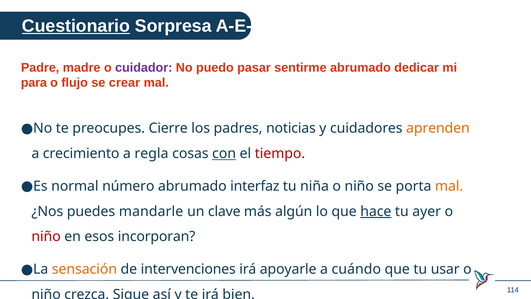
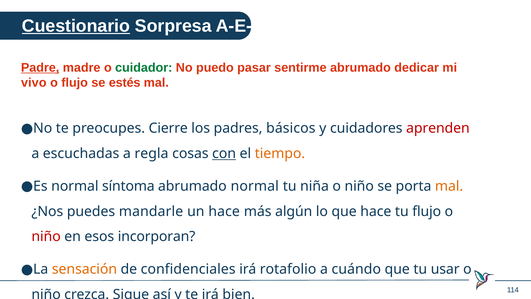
Padre underline: none -> present (40, 68)
cuidador colour: purple -> green (144, 68)
para: para -> vivo (34, 83)
crear: crear -> estés (125, 83)
noticias: noticias -> básicos (291, 128)
aprenden colour: orange -> red (438, 128)
crecimiento: crecimiento -> escuchadas (81, 153)
tiempo colour: red -> orange (280, 153)
número: número -> síntoma (128, 186)
abrumado interfaz: interfaz -> normal (255, 186)
un clave: clave -> hace (224, 211)
hace underline: present -> none (376, 211)
tu ayer: ayer -> flujo (427, 211)
intervenciones: intervenciones -> confidenciales (188, 269)
apoyarle: apoyarle -> rotafolio (288, 269)
